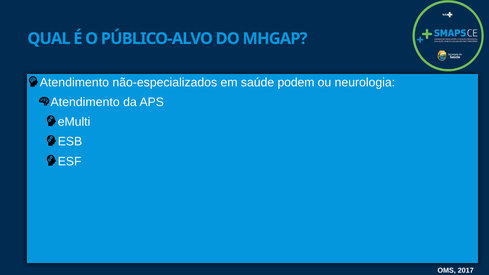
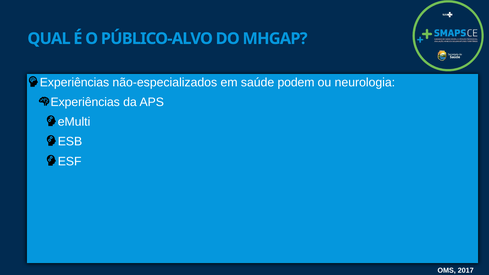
Atendimento: Atendimento -> Experiências (74, 82)
Atendimento: Atendimento -> Experiências (85, 102)
